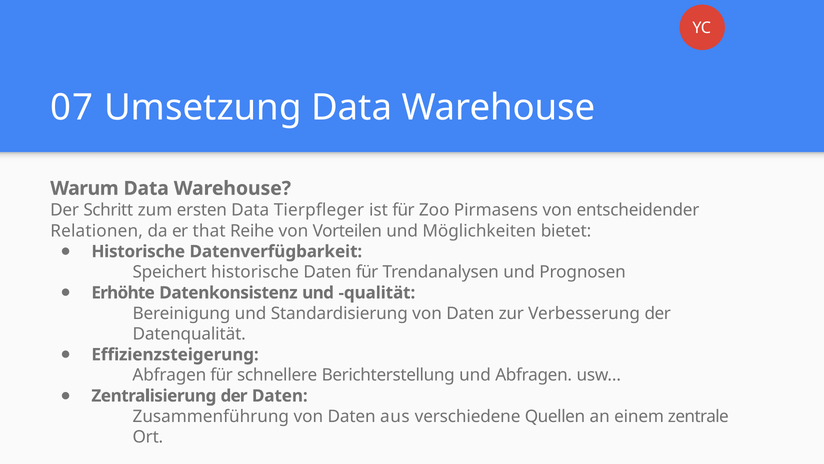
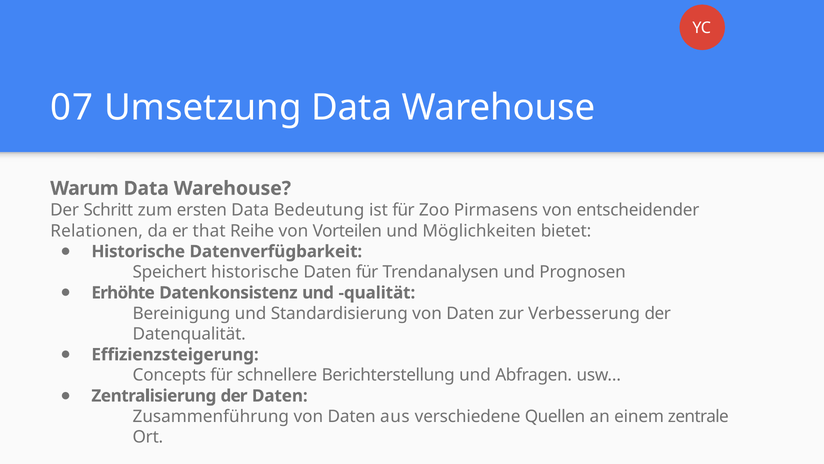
Tierpfleger: Tierpfleger -> Bedeutung (319, 210)
Abfragen: Abfragen -> Concepts (169, 375)
